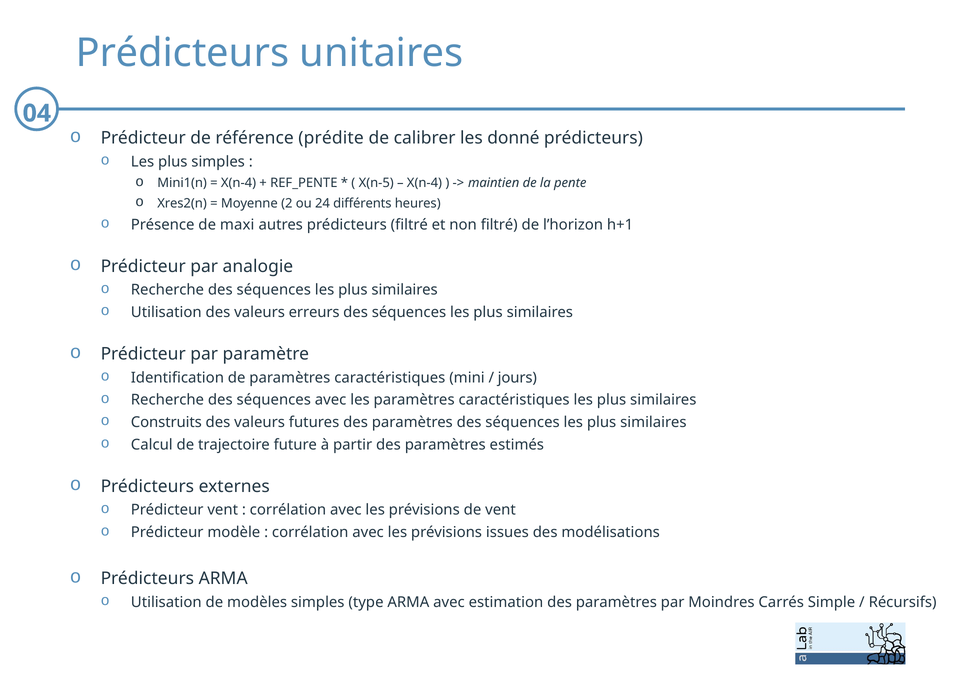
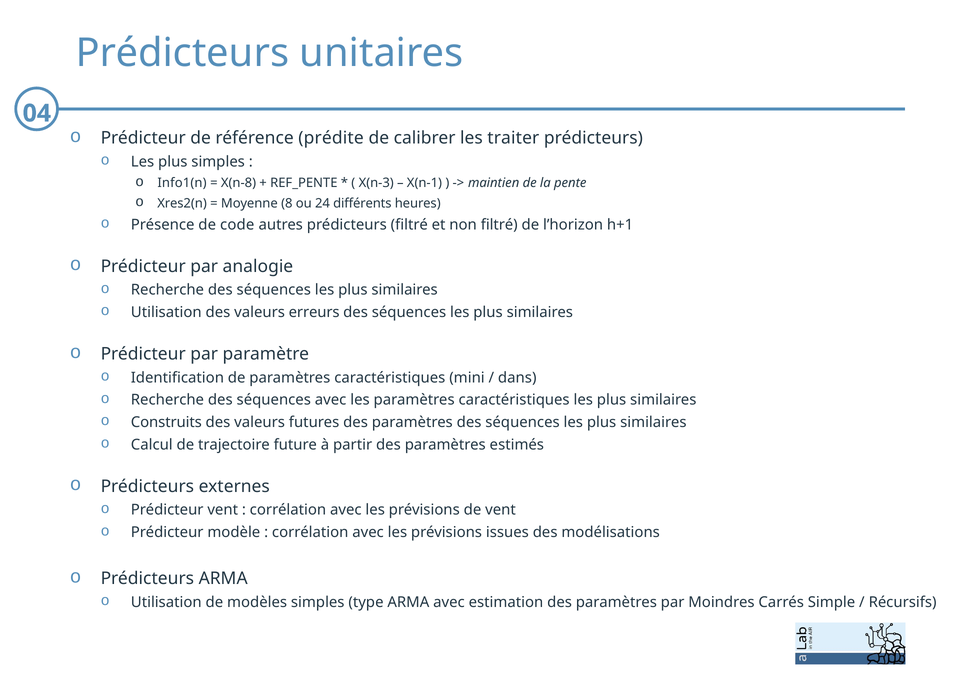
donné: donné -> traiter (513, 138)
Mini1(n: Mini1(n -> Info1(n (182, 183)
X(n-4: X(n-4 -> X(n-8 (239, 183)
X(n-5: X(n-5 -> X(n-3 (376, 183)
X(n-4: X(n-4 -> X(n-1 (424, 183)
2: 2 -> 8 (287, 203)
maxi: maxi -> code (237, 225)
jours: jours -> dans (517, 378)
